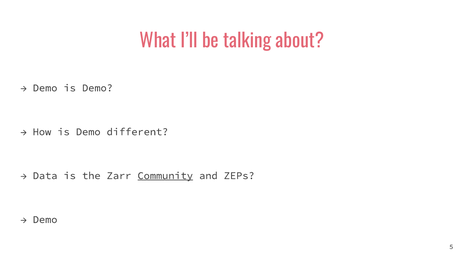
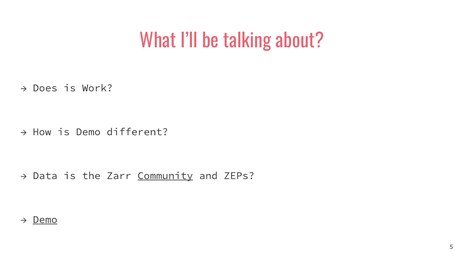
Demo: Demo -> Does (45, 88)
Demo: Demo -> Work (97, 88)
Demo underline: none -> present (45, 220)
